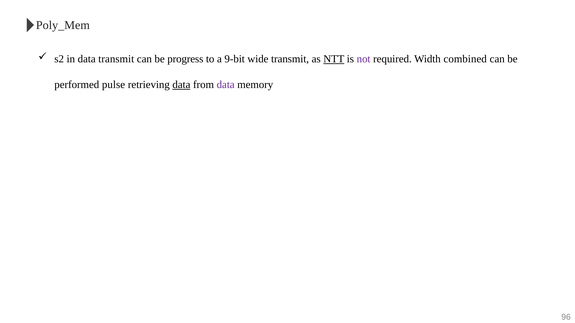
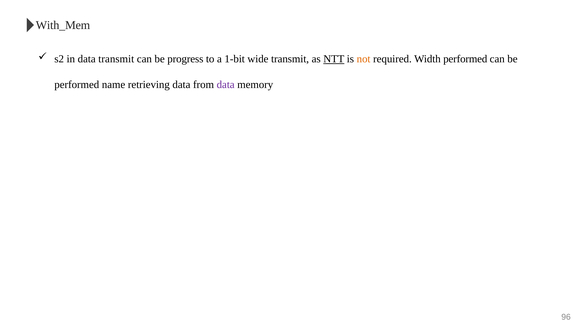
Poly_Mem: Poly_Mem -> With_Mem (63, 25)
9-bit: 9-bit -> 1-bit (235, 59)
not colour: purple -> orange (364, 59)
Width combined: combined -> performed (465, 59)
pulse: pulse -> name (114, 85)
data underline: present -> none (181, 85)
